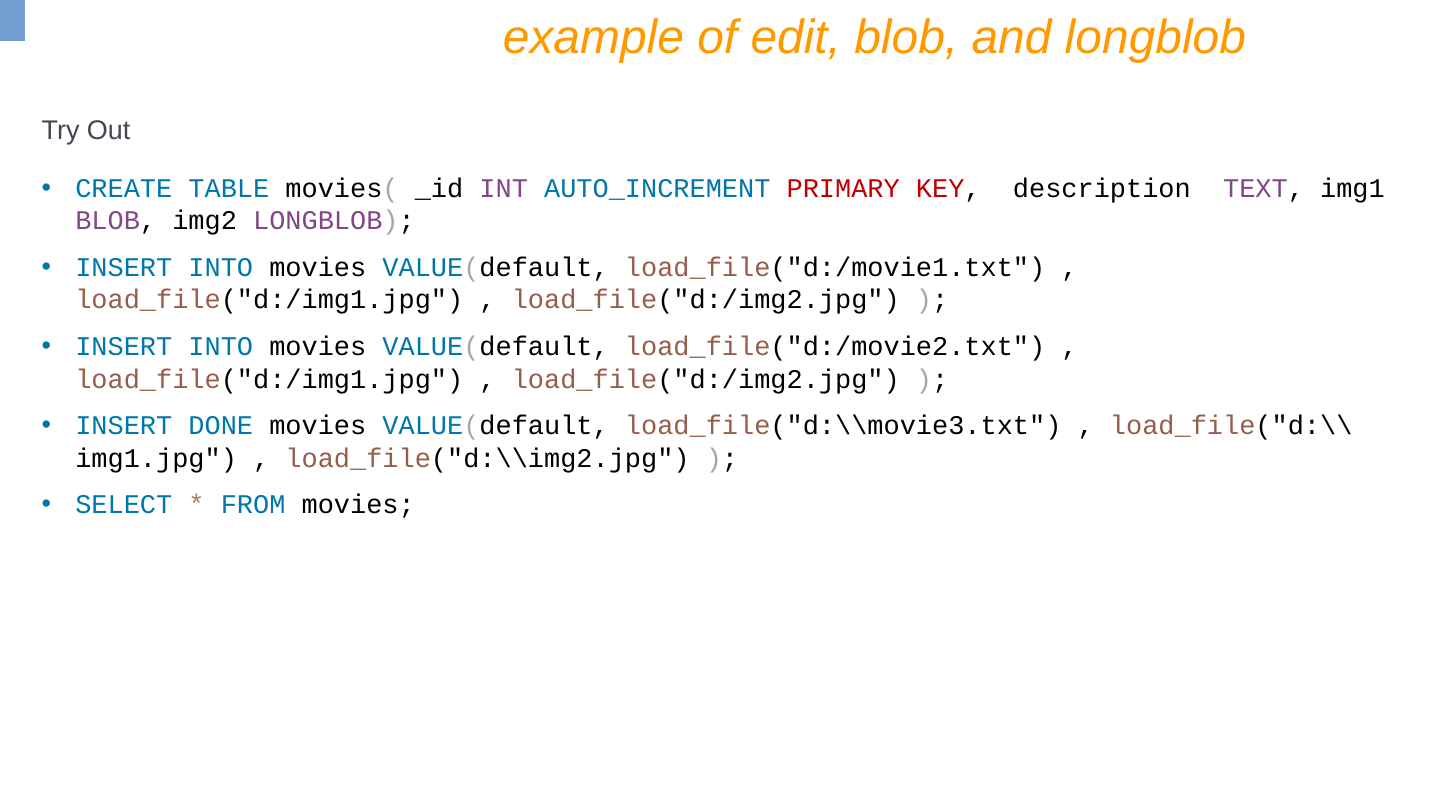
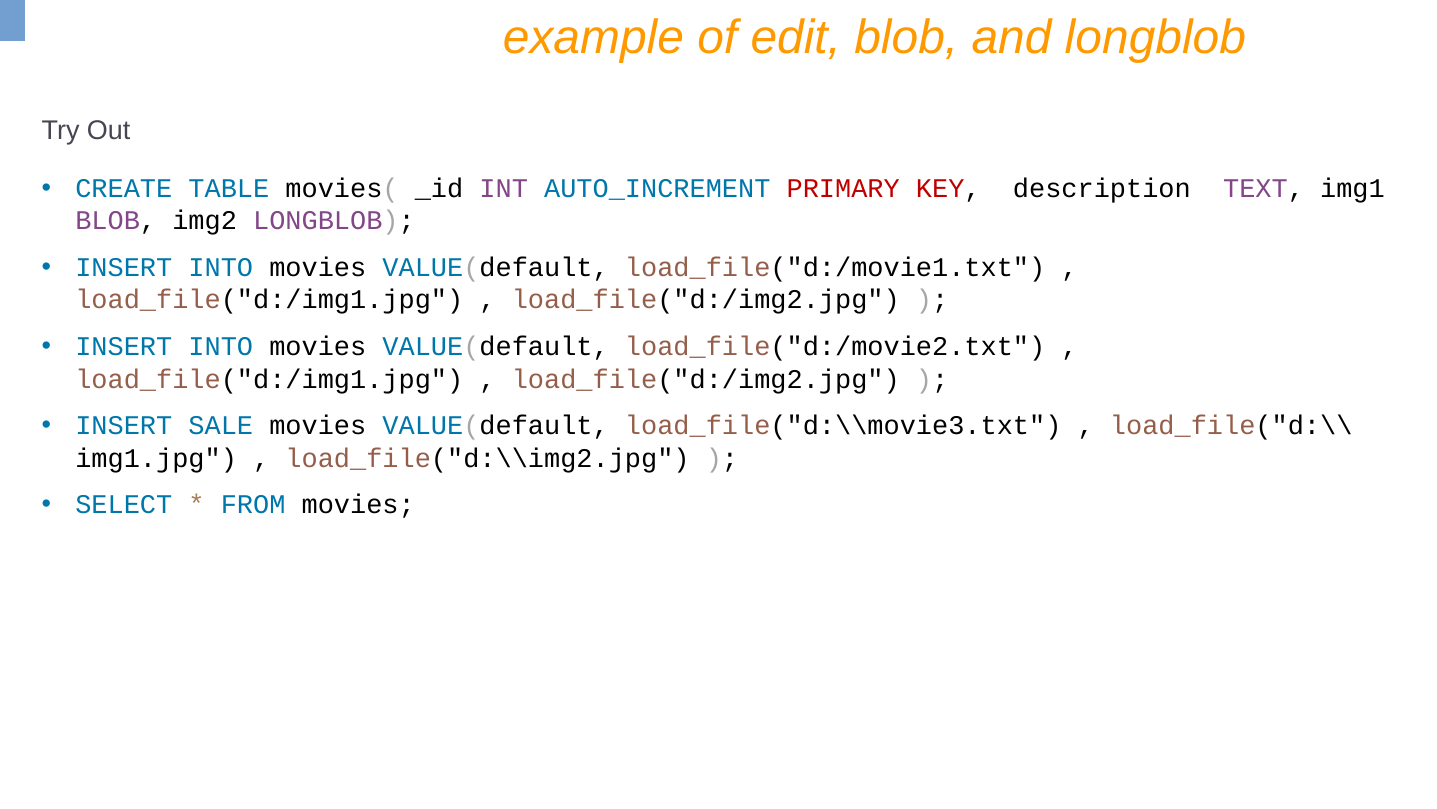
DONE: DONE -> SALE (221, 425)
